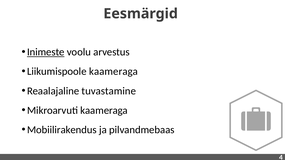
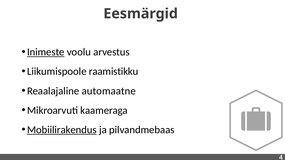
Liikumispoole kaameraga: kaameraga -> raamistikku (114, 72)
tuvastamine: tuvastamine -> automaatne (109, 91)
Mobiilirakendus underline: none -> present (62, 130)
